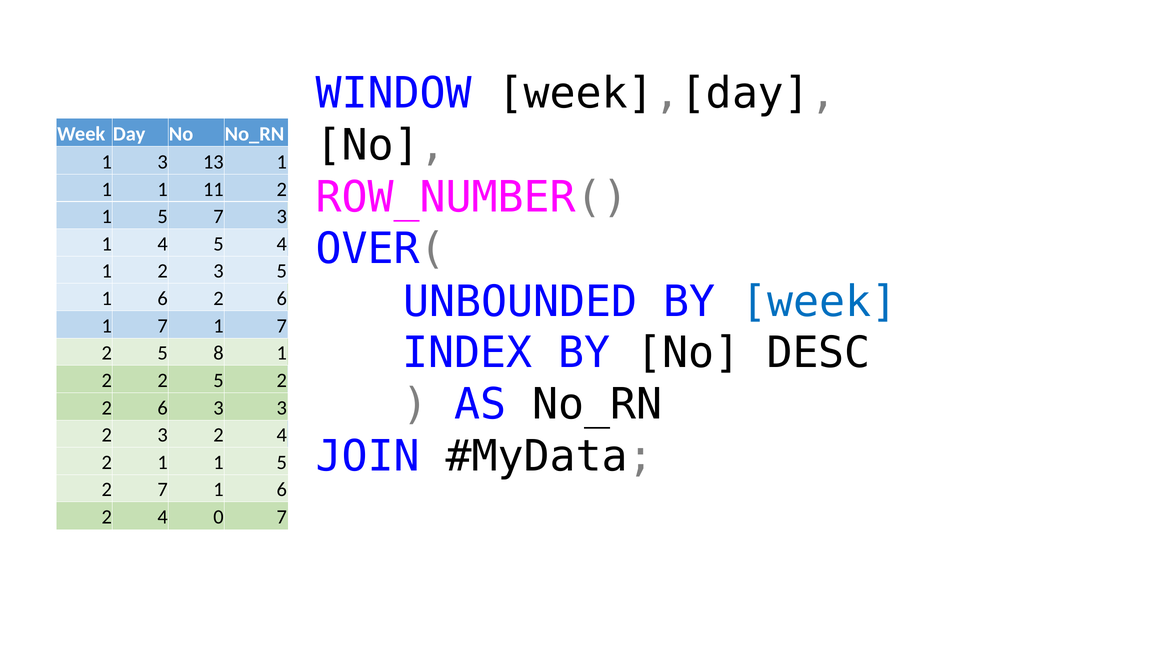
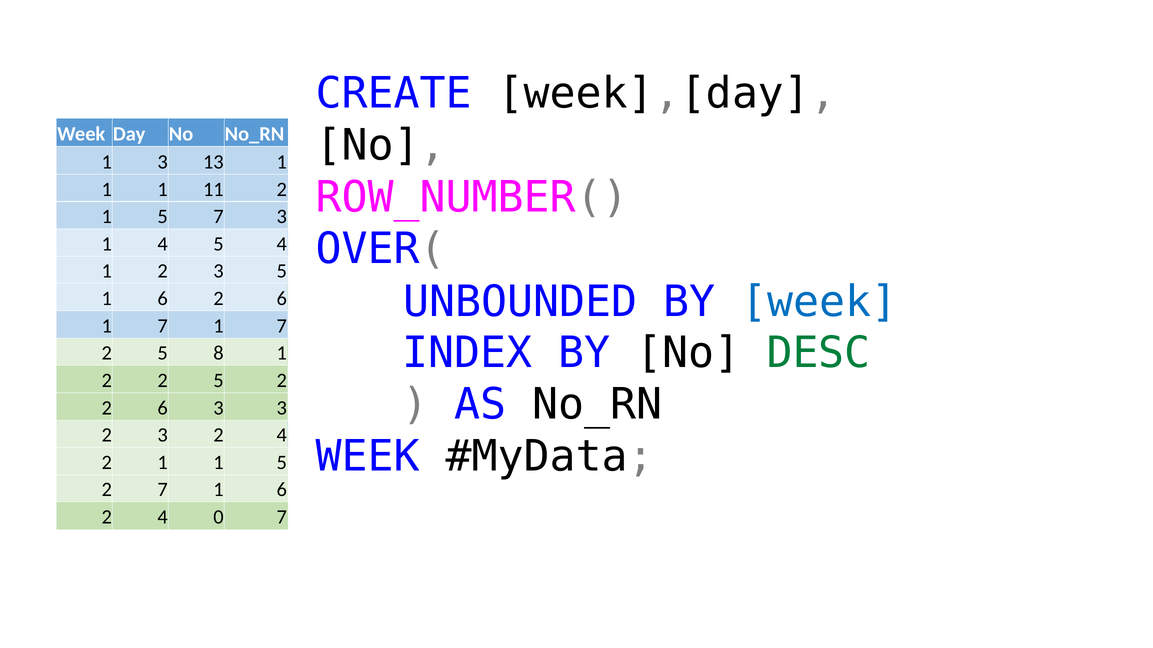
WINDOW: WINDOW -> CREATE (394, 94)
DESC colour: black -> green (819, 353)
JOIN: JOIN -> WEEK (368, 457)
